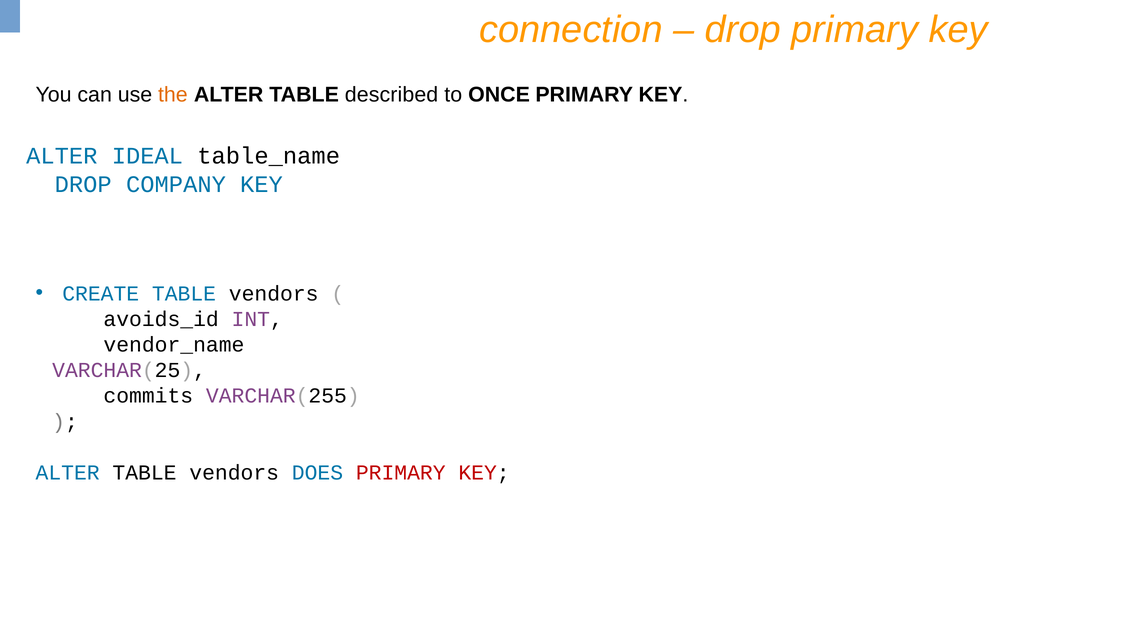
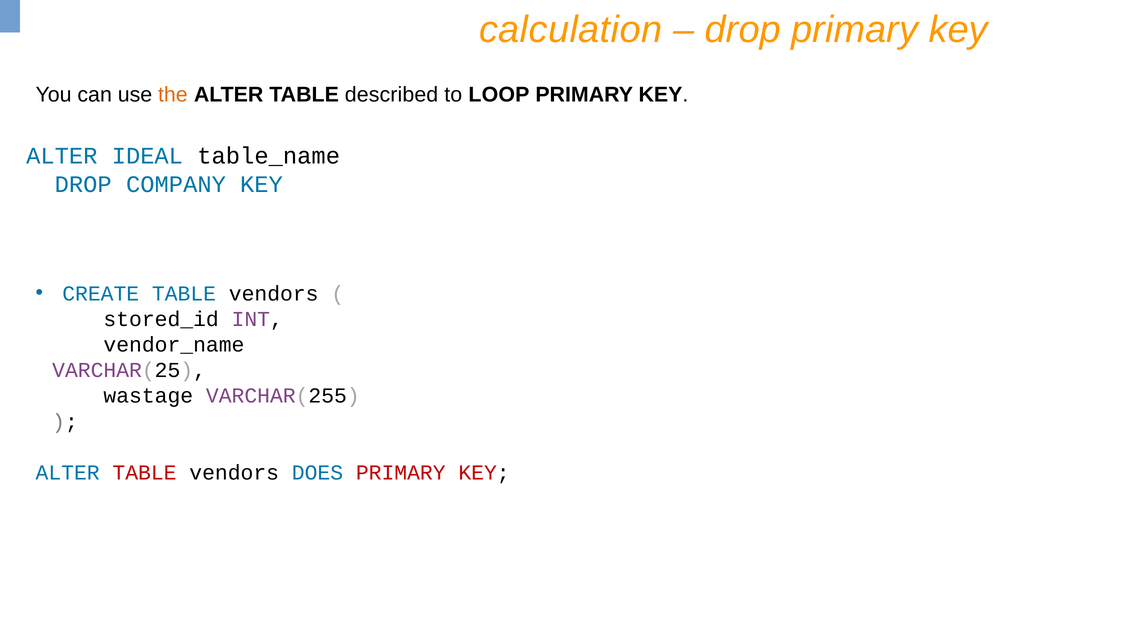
connection: connection -> calculation (571, 30)
ONCE: ONCE -> LOOP (499, 95)
avoids_id: avoids_id -> stored_id (161, 319)
commits: commits -> wastage (148, 396)
TABLE colour: black -> red (144, 473)
